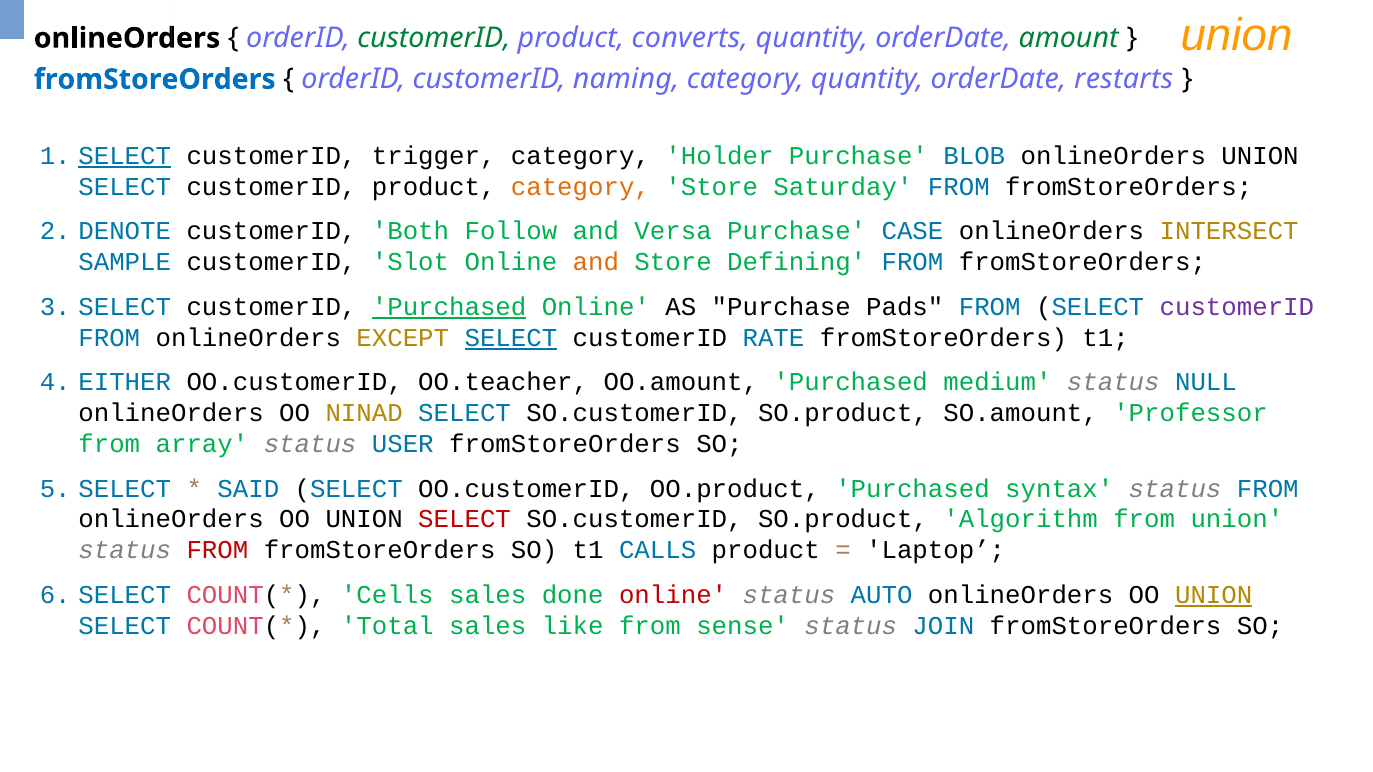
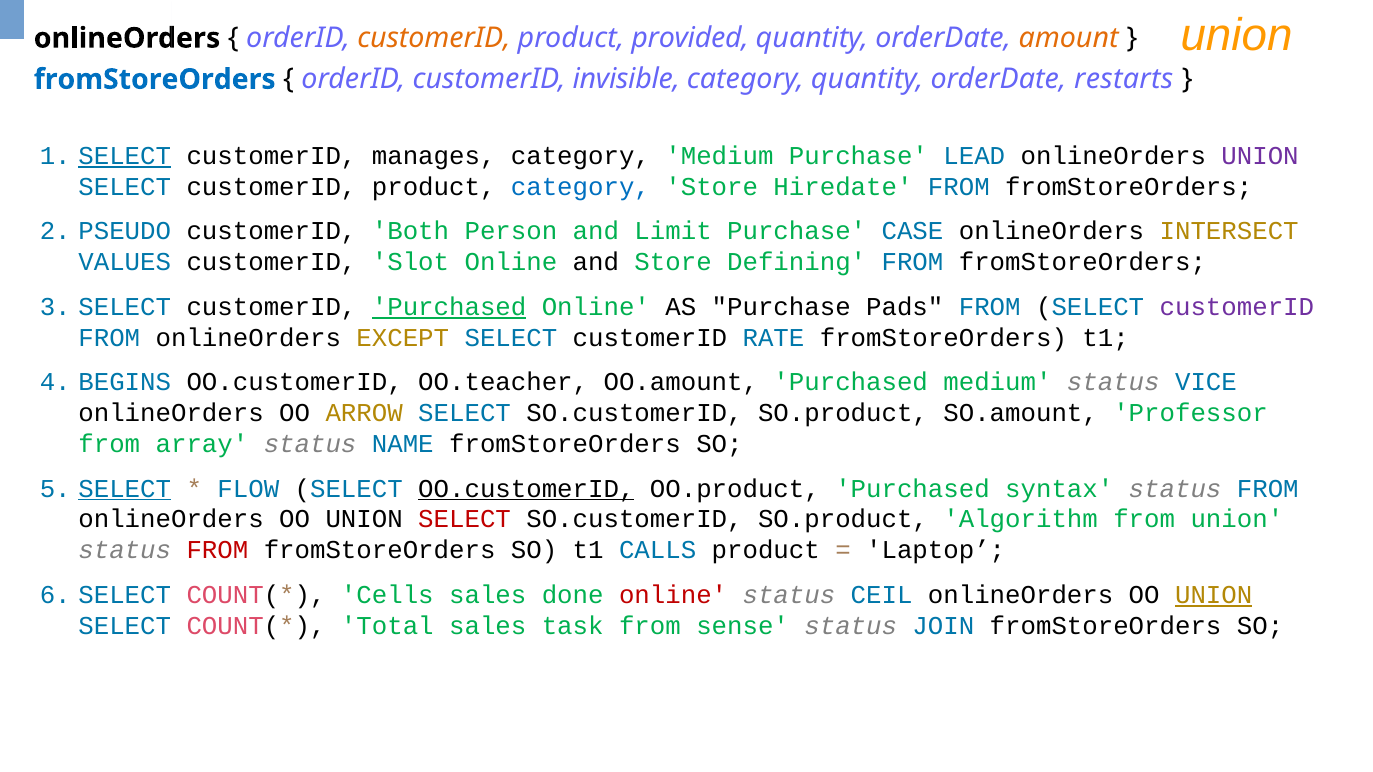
customerID colour: green -> orange (434, 38)
converts: converts -> provided (690, 38)
amount colour: green -> orange (1069, 38)
naming: naming -> invisible (626, 79)
trigger: trigger -> manages (434, 156)
category Holder: Holder -> Medium (719, 156)
BLOB: BLOB -> LEAD (974, 156)
UNION colour: black -> purple (1260, 156)
category colour: orange -> blue (580, 187)
Saturday: Saturday -> Hiredate (843, 187)
DENOTE: DENOTE -> PSEUDO (125, 231)
Follow: Follow -> Person (511, 231)
Versa: Versa -> Limit (673, 231)
SAMPLE: SAMPLE -> VALUES (125, 262)
and colour: orange -> black (596, 262)
SELECT underline: present -> none (511, 338)
EITHER: EITHER -> BEGINS (125, 382)
NULL: NULL -> VICE (1206, 382)
NINAD: NINAD -> ARROW (364, 413)
USER: USER -> NAME (403, 444)
SELECT underline: none -> present (125, 489)
SAID: SAID -> FLOW (248, 489)
OO.customerID underline: none -> present (526, 489)
AUTO: AUTO -> CEIL (882, 595)
like: like -> task (573, 626)
